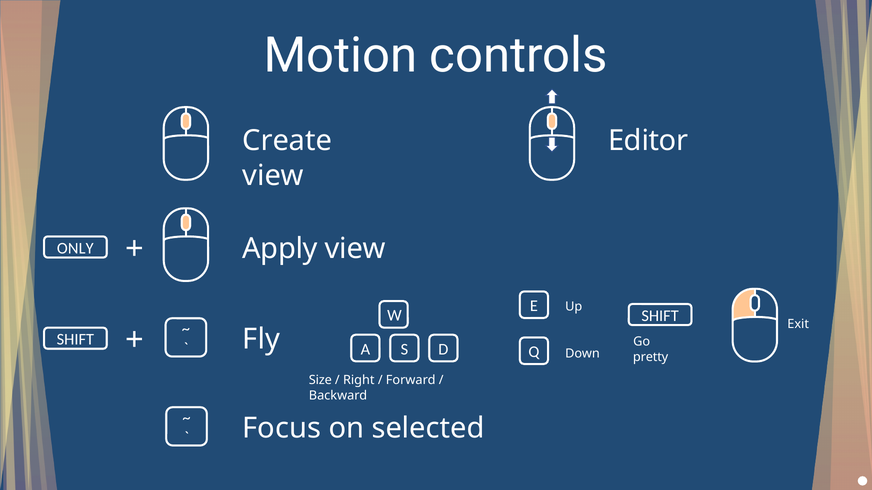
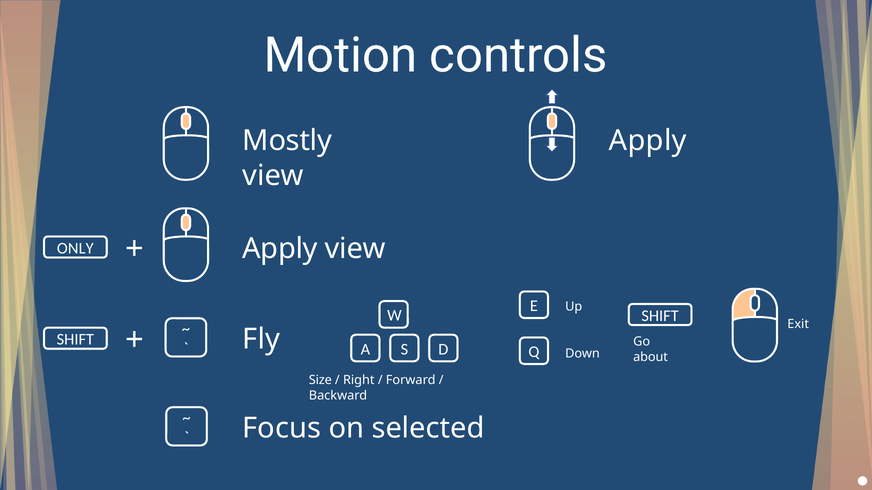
Create: Create -> Mostly (287, 141)
Editor: Editor -> Apply (648, 141)
pretty: pretty -> about (651, 357)
